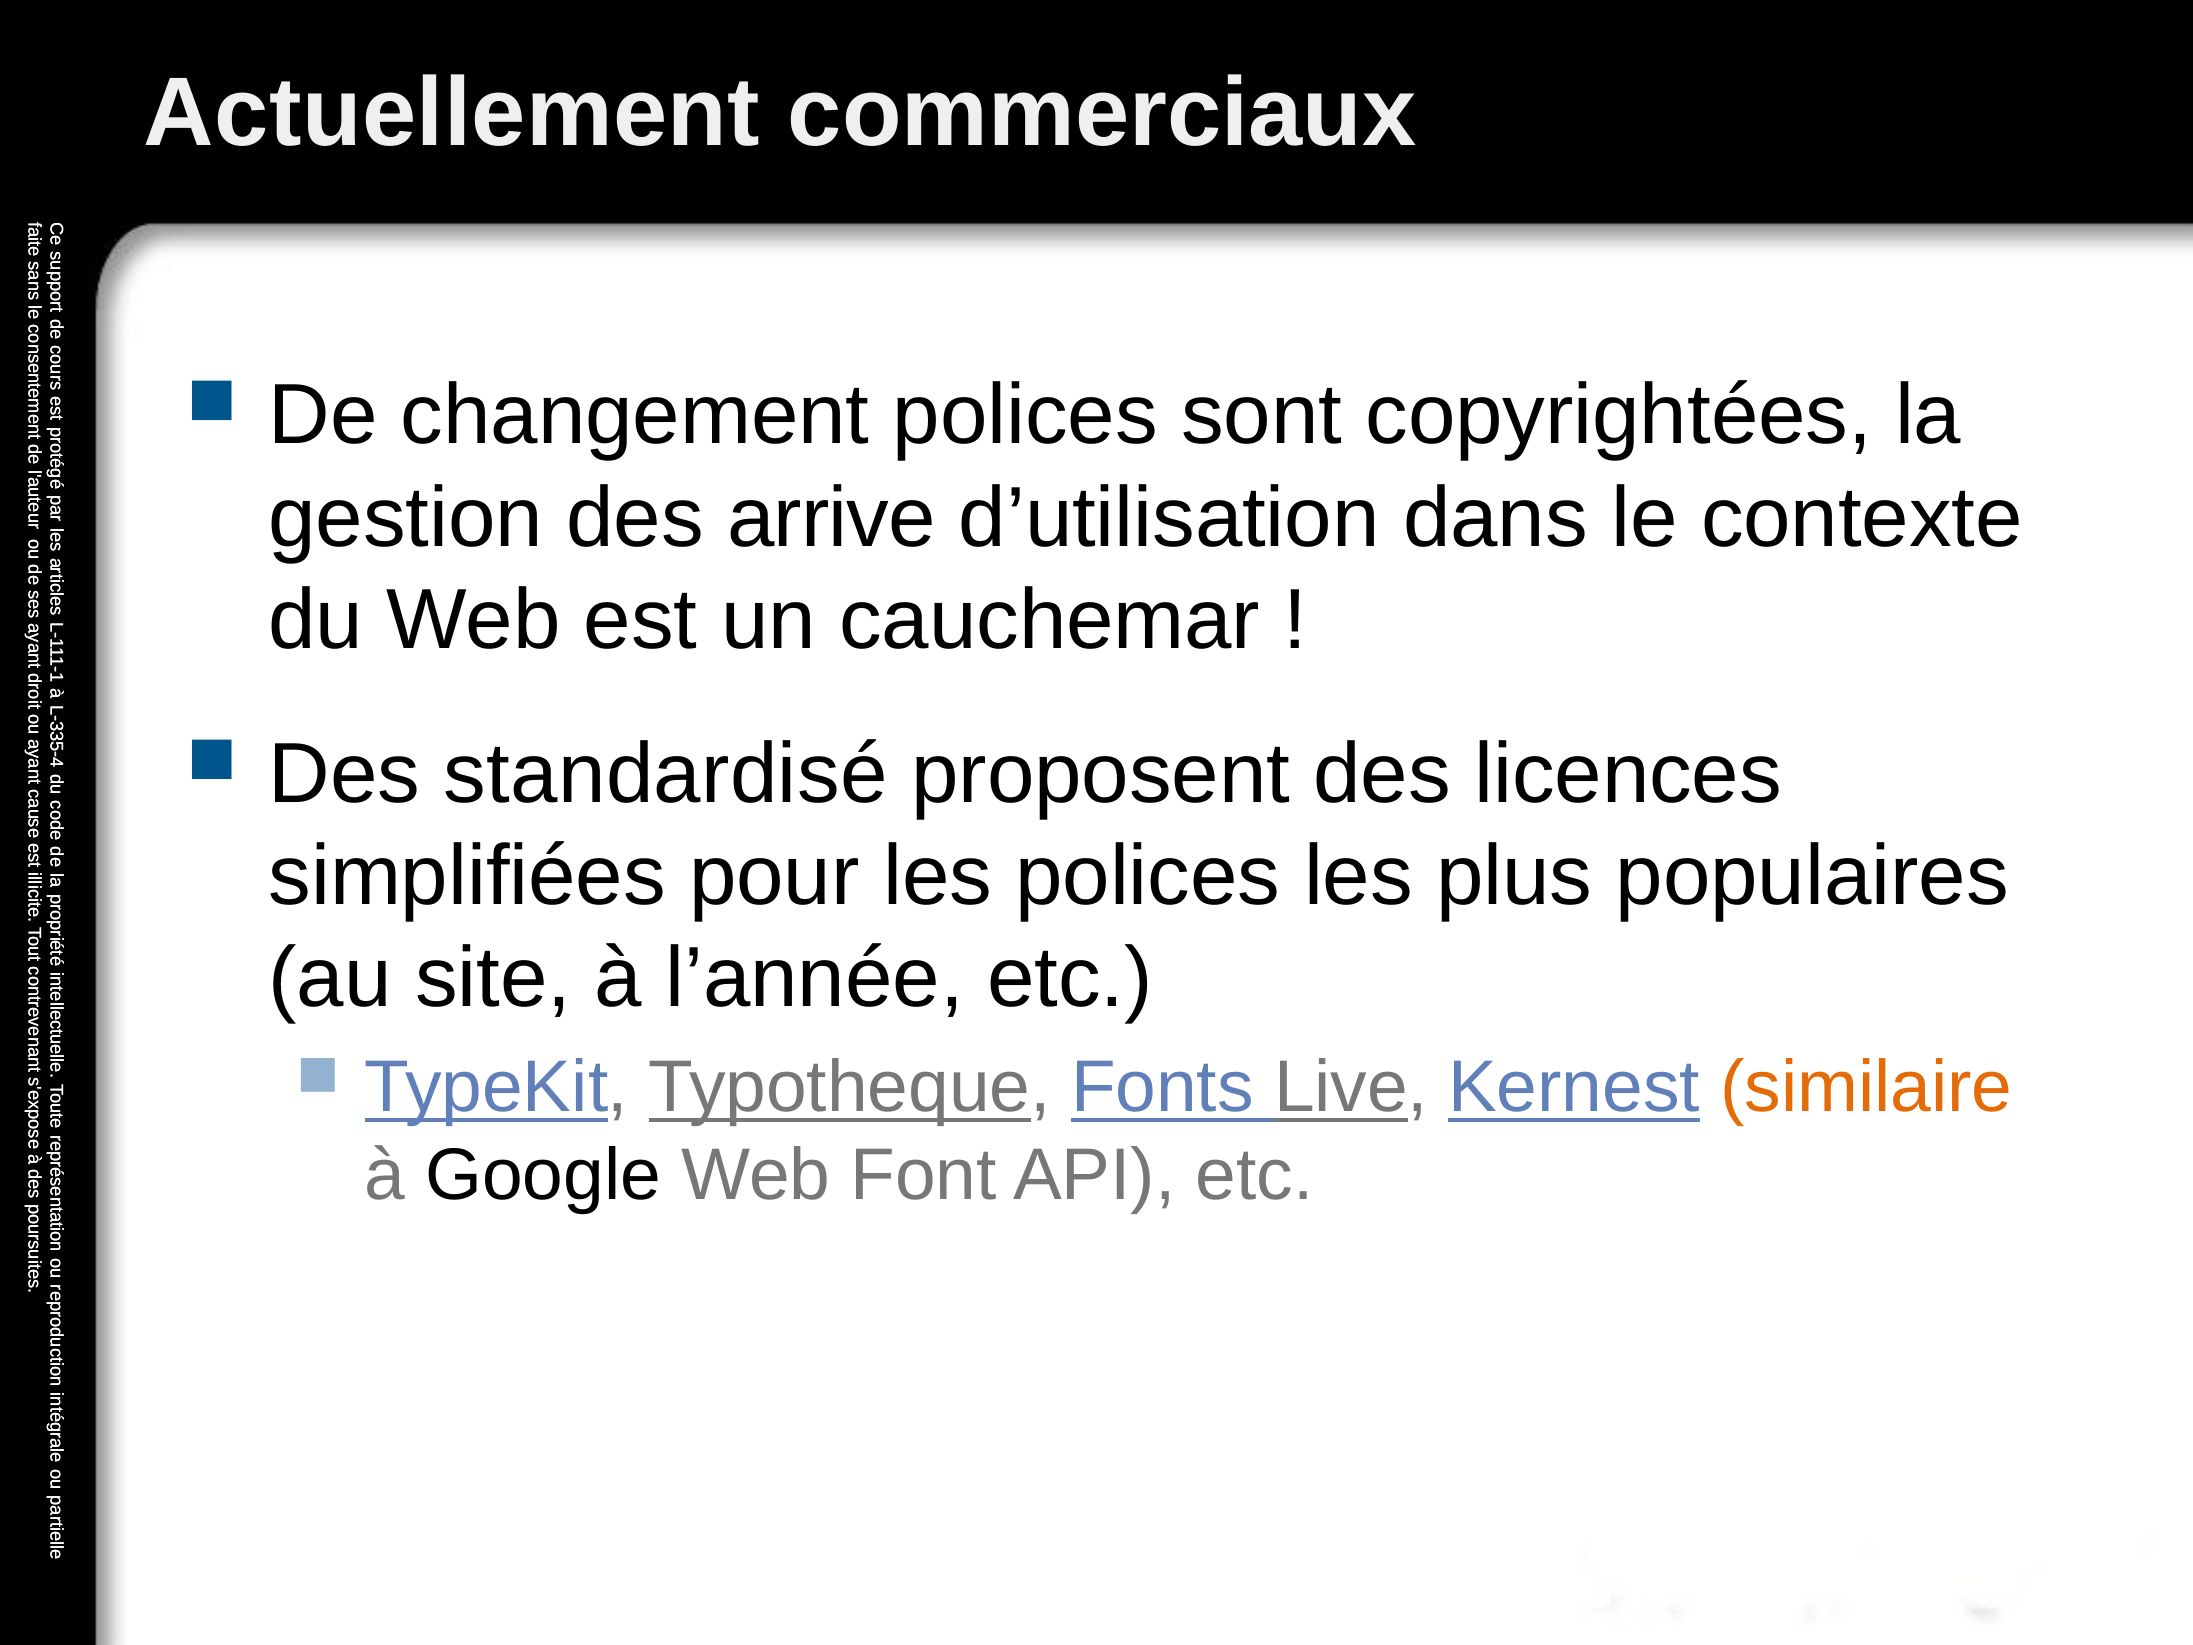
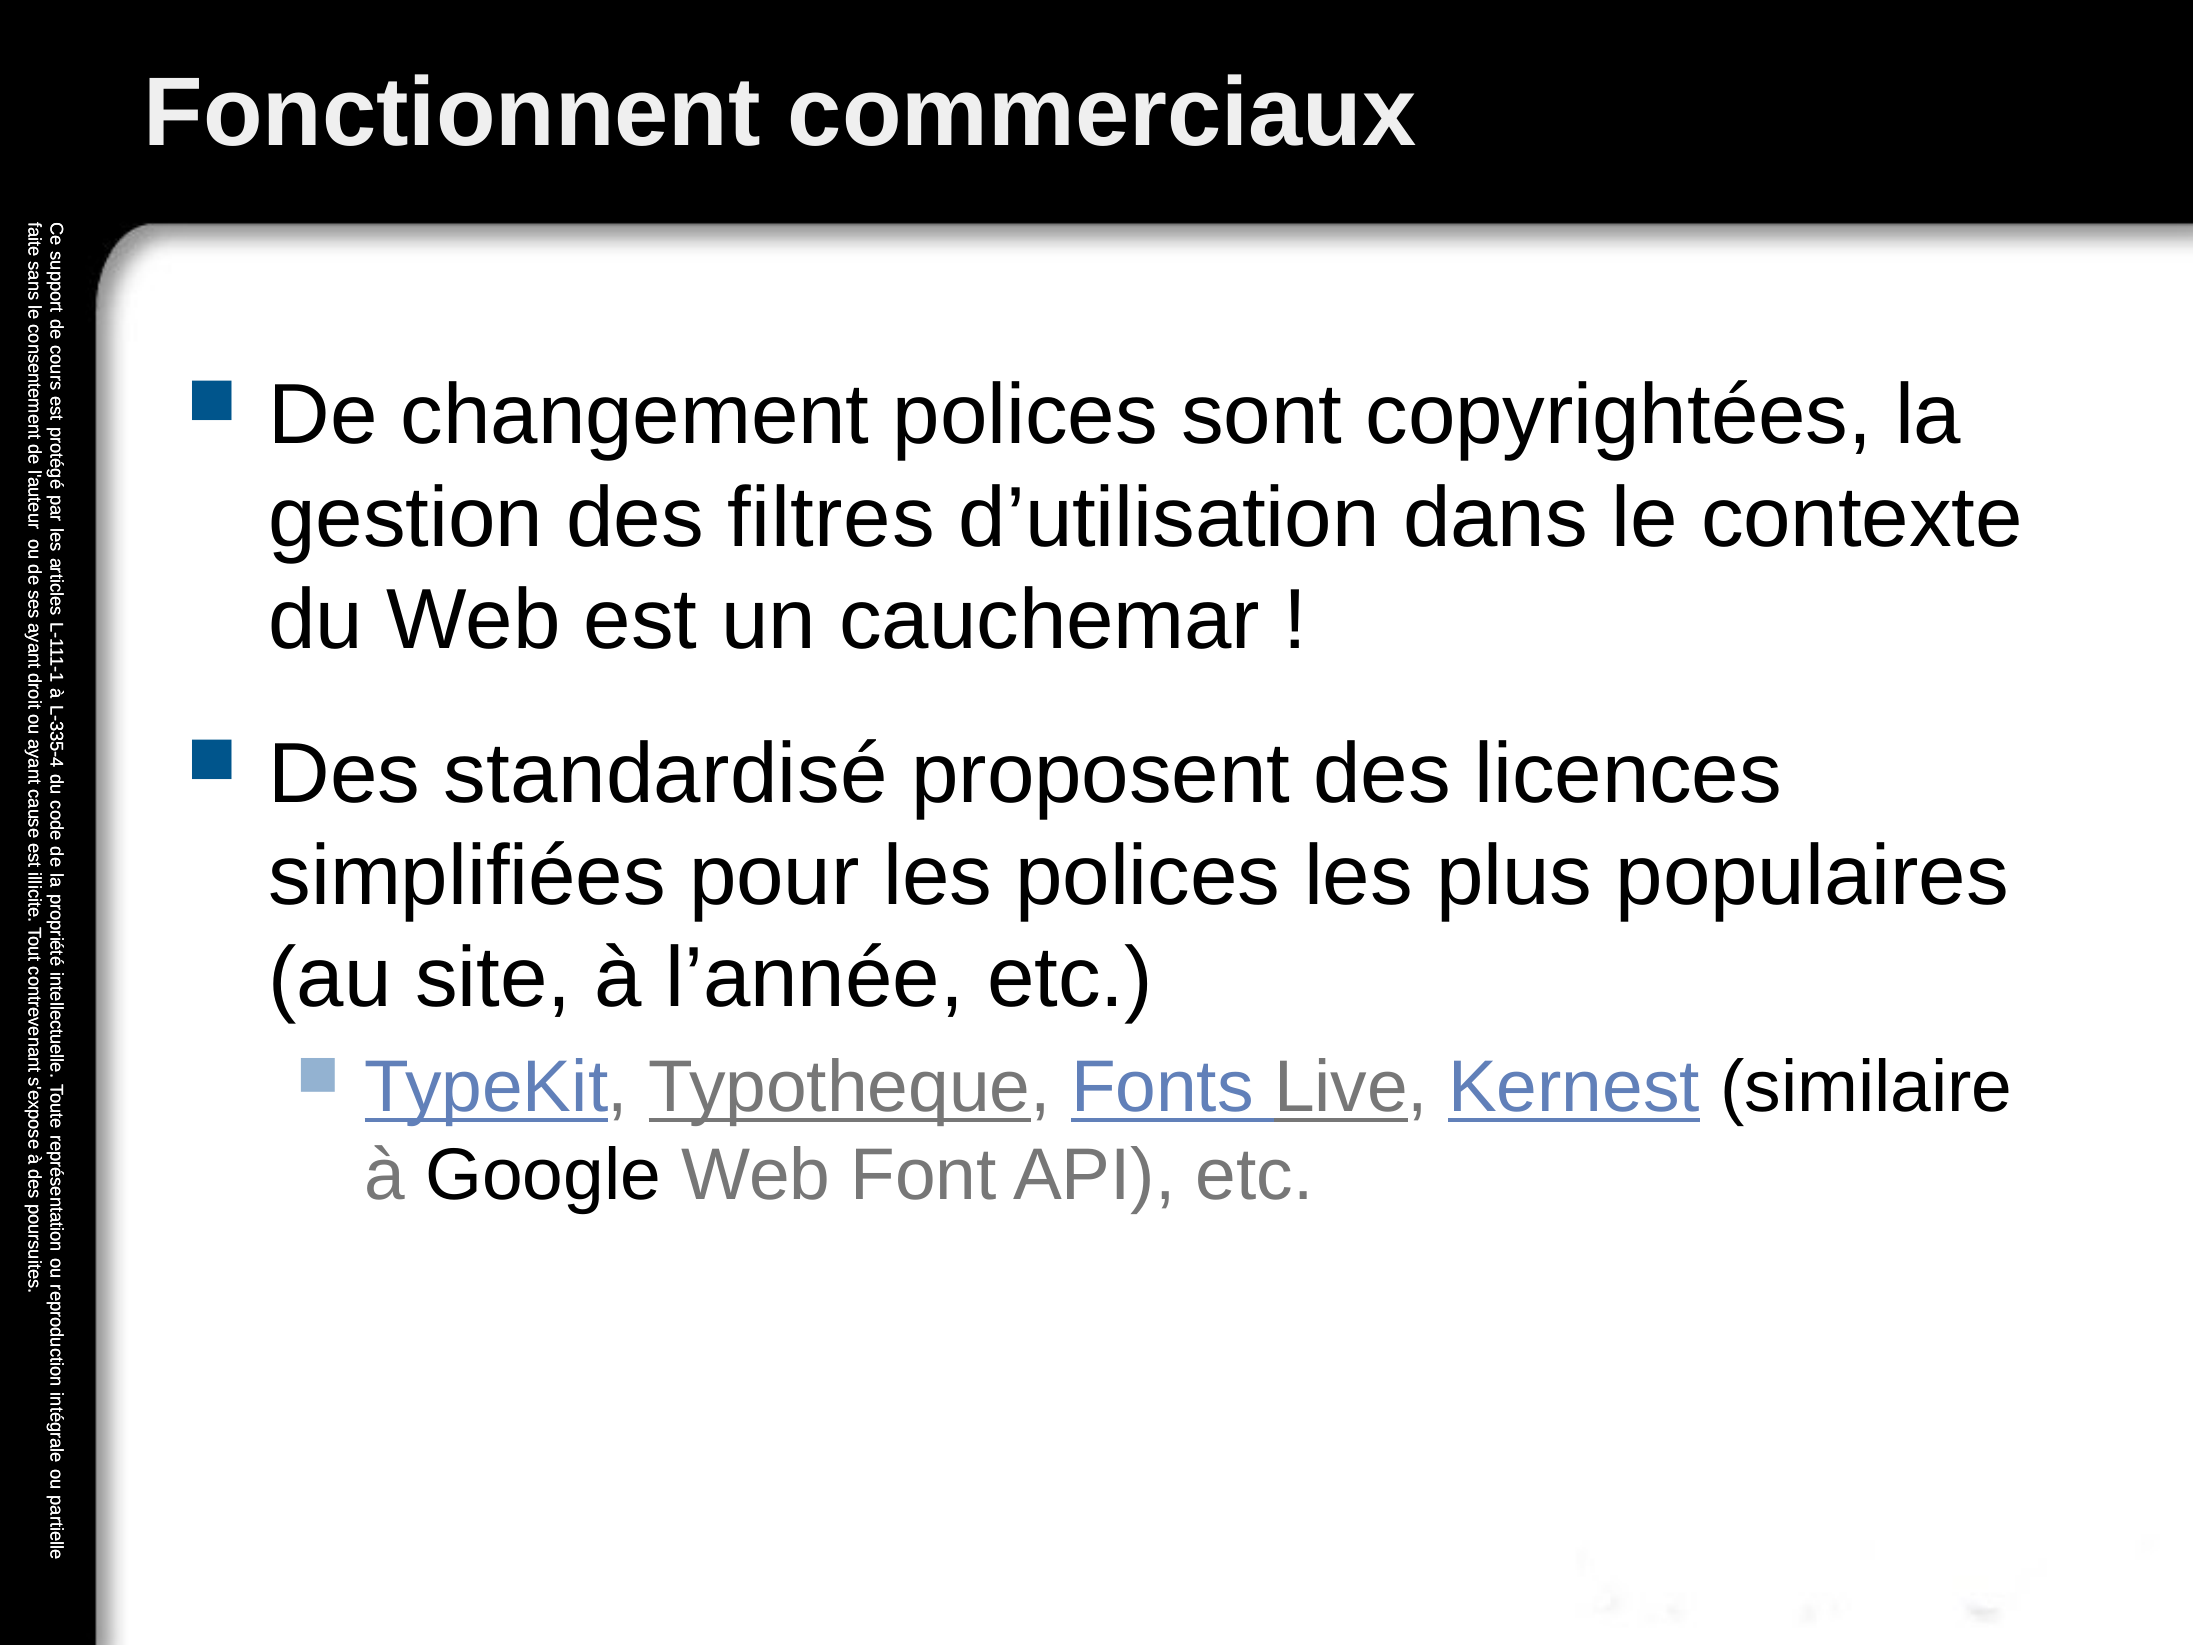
Actuellement: Actuellement -> Fonctionnent (452, 113)
arrive: arrive -> filtres (831, 518)
similaire colour: orange -> black (1866, 1087)
